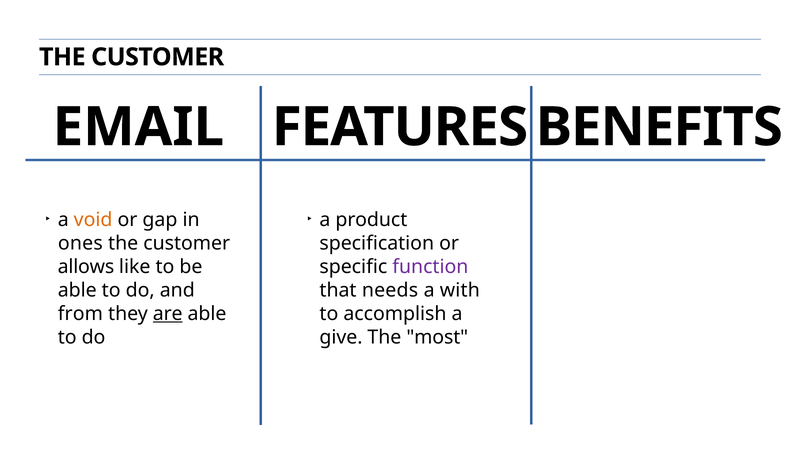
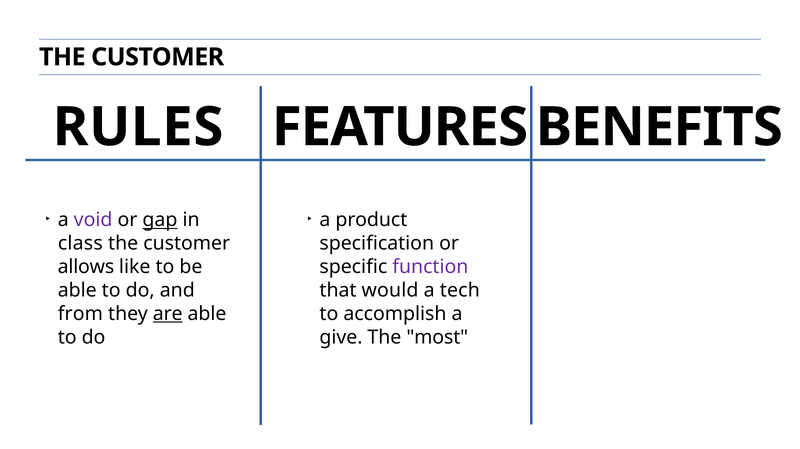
EMAIL: EMAIL -> RULES (138, 127)
void colour: orange -> purple (93, 220)
gap underline: none -> present (160, 220)
ones: ones -> class (80, 244)
needs: needs -> would (390, 290)
with: with -> tech (460, 290)
